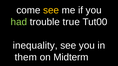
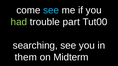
see colour: yellow -> light blue (51, 10)
true: true -> part (71, 22)
inequality: inequality -> searching (35, 46)
